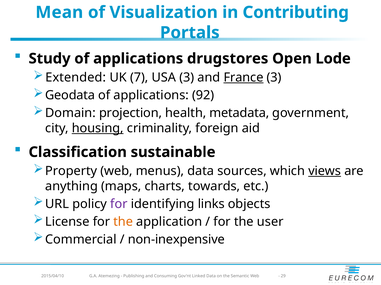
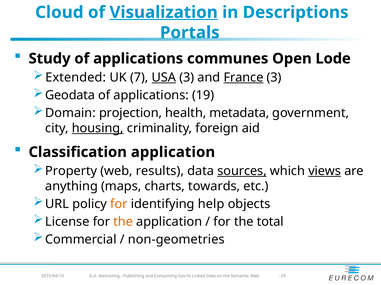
Mean: Mean -> Cloud (59, 12)
Visualization underline: none -> present (164, 12)
Contributing: Contributing -> Descriptions (296, 12)
drugstores: drugstores -> communes (228, 59)
USA underline: none -> present (164, 78)
92: 92 -> 19 (203, 95)
Classification sustainable: sustainable -> application (173, 152)
menus: menus -> results (160, 171)
sources underline: none -> present (242, 171)
for colour: purple -> orange (119, 204)
links: links -> help (211, 204)
user: user -> total (270, 222)
non-inexpensive: non-inexpensive -> non-geometries (176, 240)
